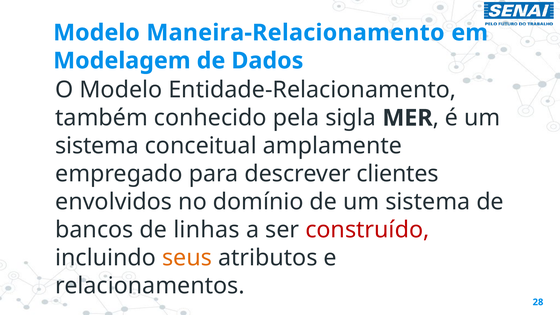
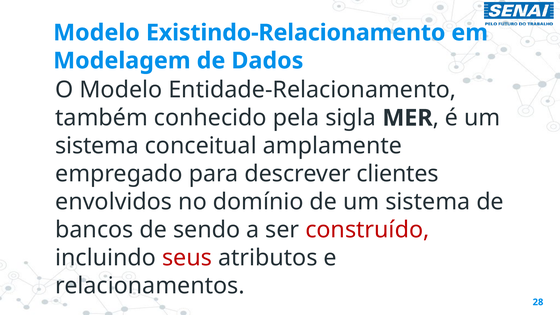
Maneira-Relacionamento: Maneira-Relacionamento -> Existindo-Relacionamento (296, 33)
linhas: linhas -> sendo (207, 230)
seus colour: orange -> red (187, 258)
